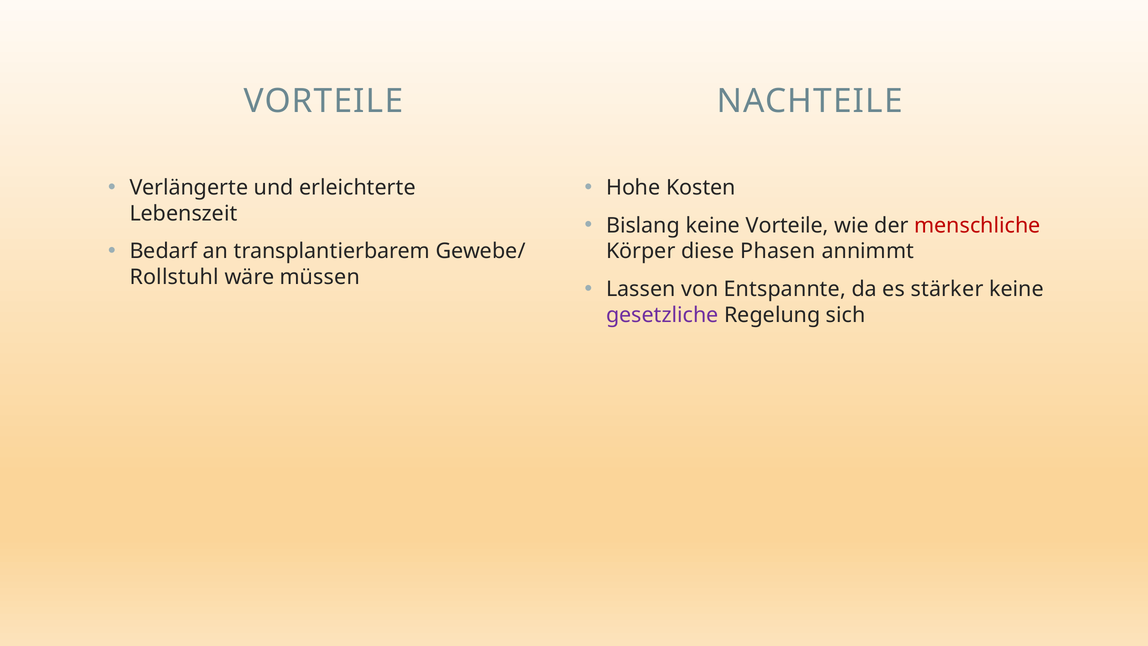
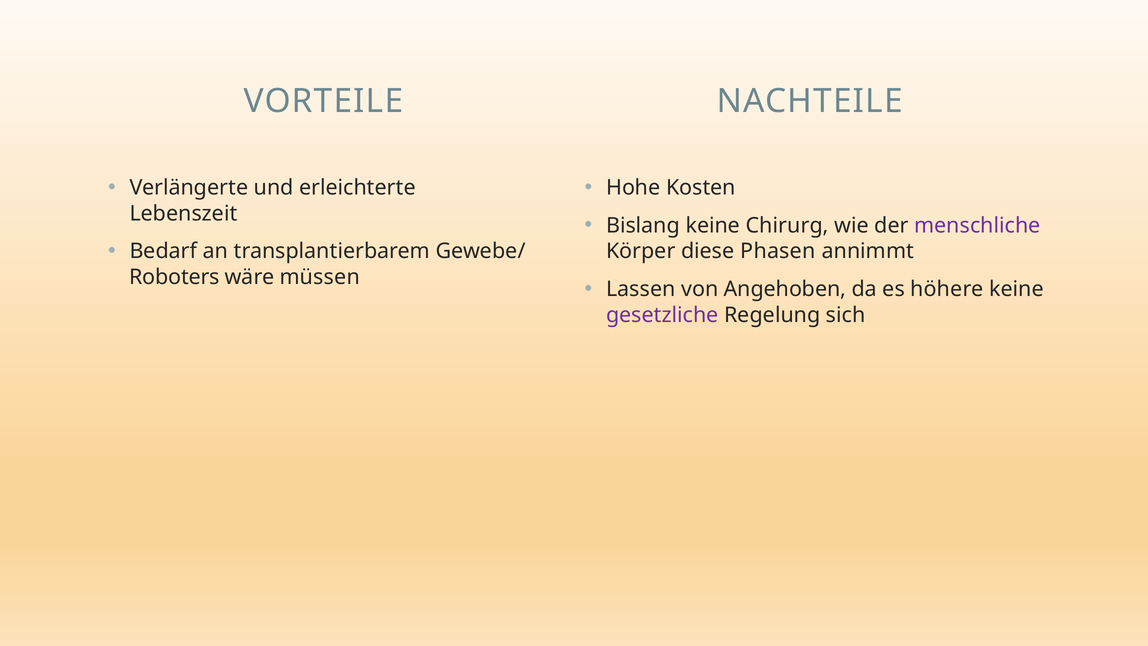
keine Vorteile: Vorteile -> Chirurg (787, 225)
menschliche colour: red -> purple (977, 225)
Rollstuhl: Rollstuhl -> Roboters (174, 277)
Entspannte: Entspannte -> Angehoben (785, 289)
stärker: stärker -> höhere (947, 289)
